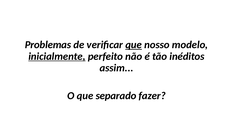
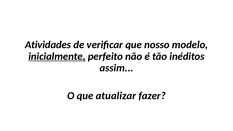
Problemas: Problemas -> Atividades (48, 45)
que underline: present -> none (134, 45)
separado: separado -> atualizar (116, 96)
